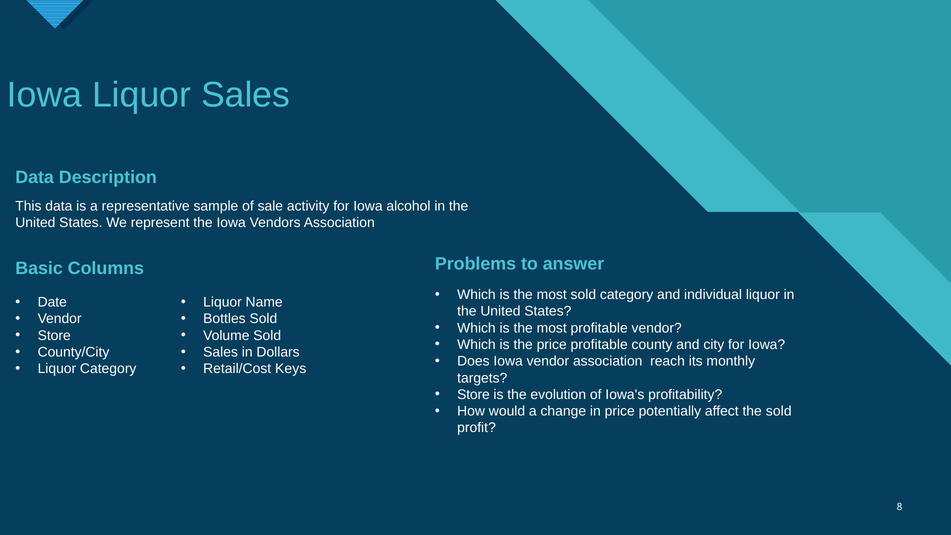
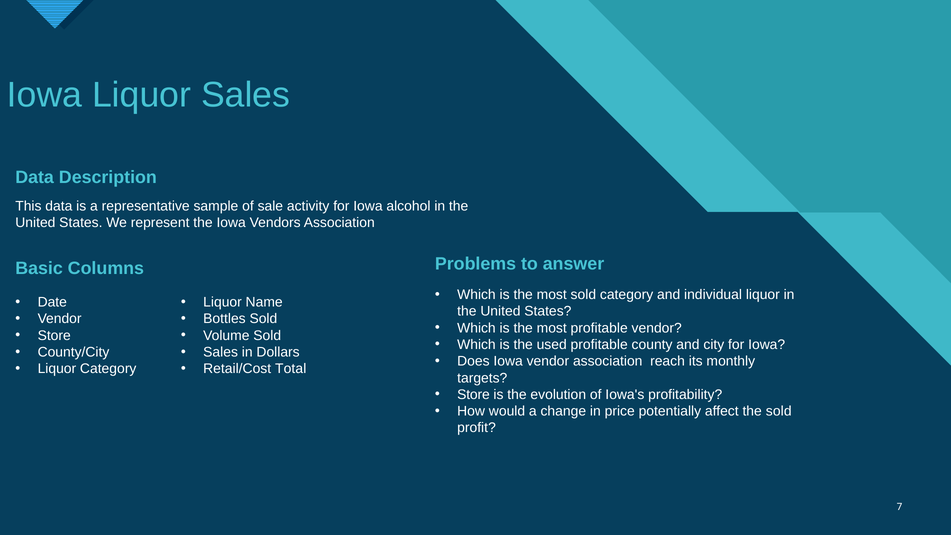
the price: price -> used (552, 345)
Keys: Keys -> Total (291, 369)
8: 8 -> 7 (899, 507)
